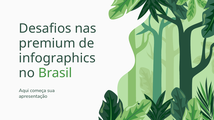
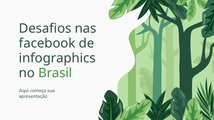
premium: premium -> facebook (47, 43)
